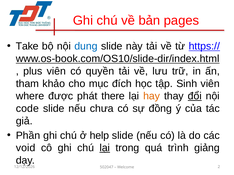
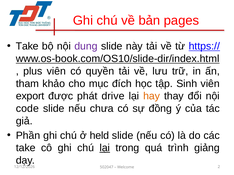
dung colour: blue -> purple (86, 46)
where: where -> export (30, 96)
there: there -> drive (113, 96)
đổi underline: present -> none (195, 96)
help: help -> held (99, 136)
void: void -> take (26, 148)
